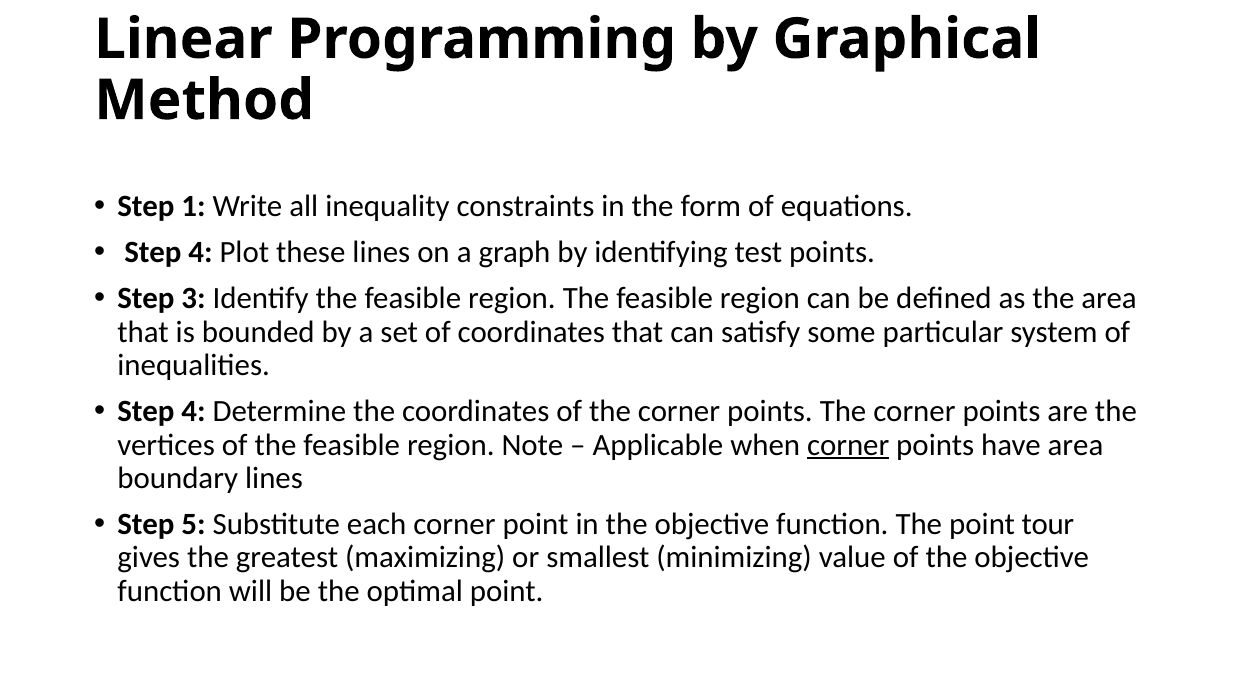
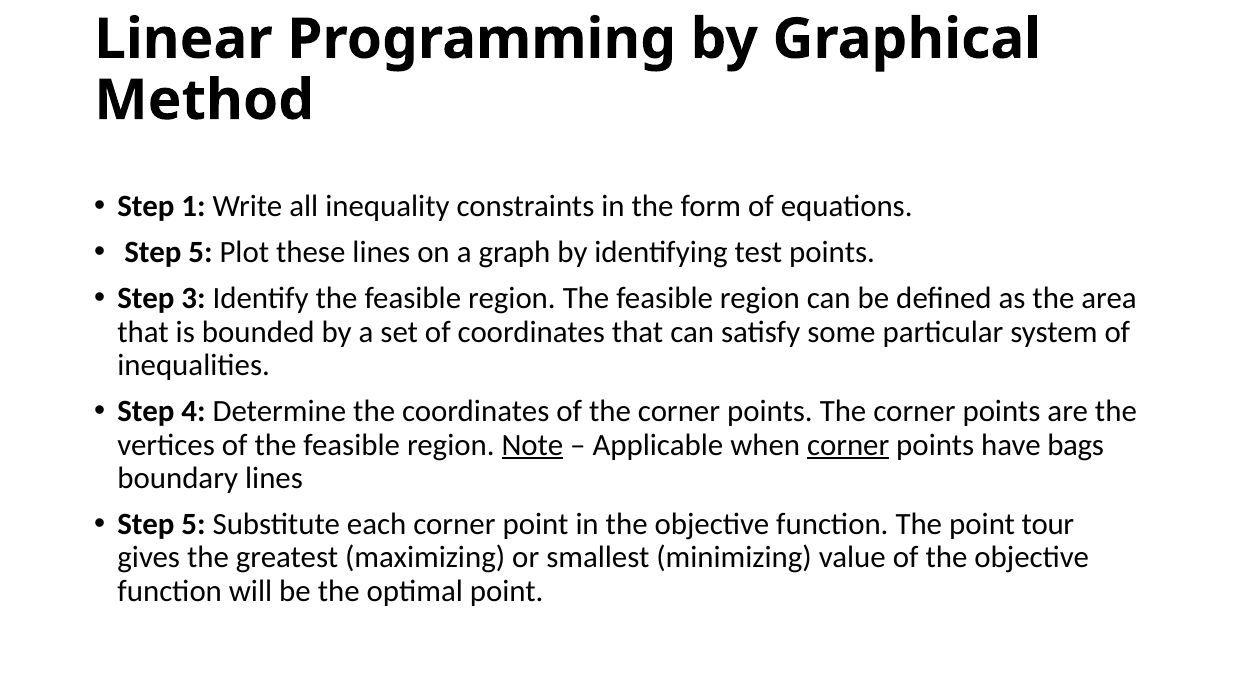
4: 4 -> 5 (200, 252)
Note underline: none -> present (532, 445)
have area: area -> bags (1076, 445)
